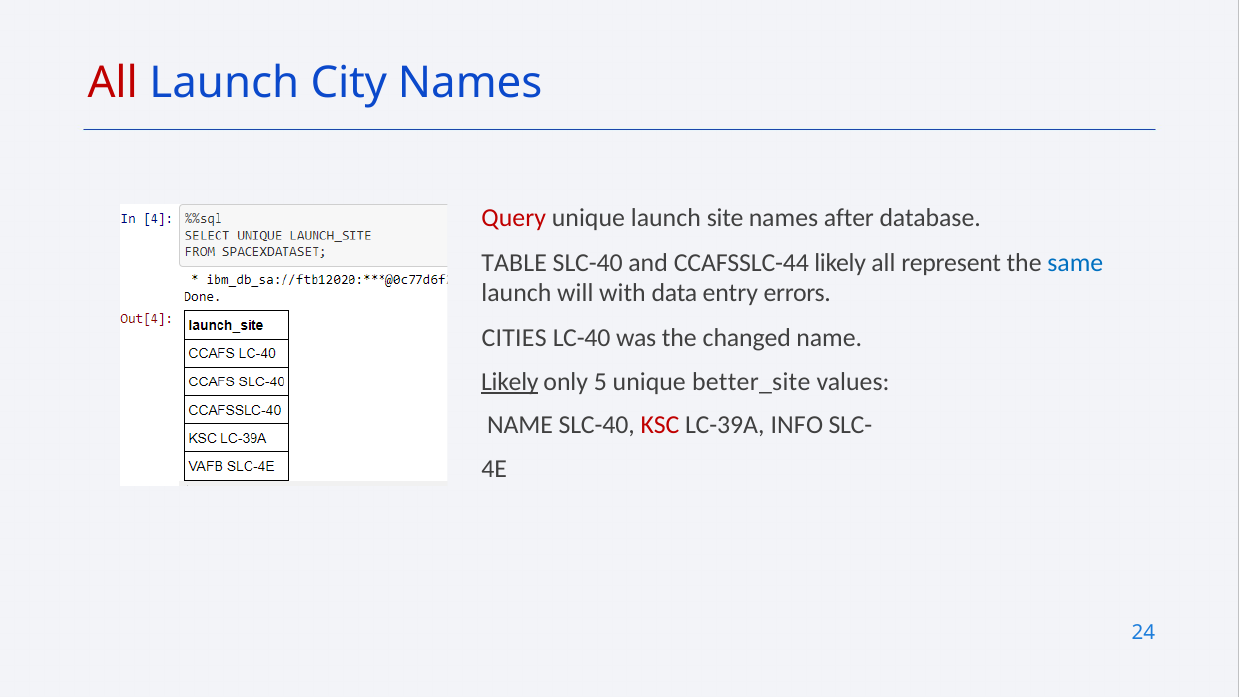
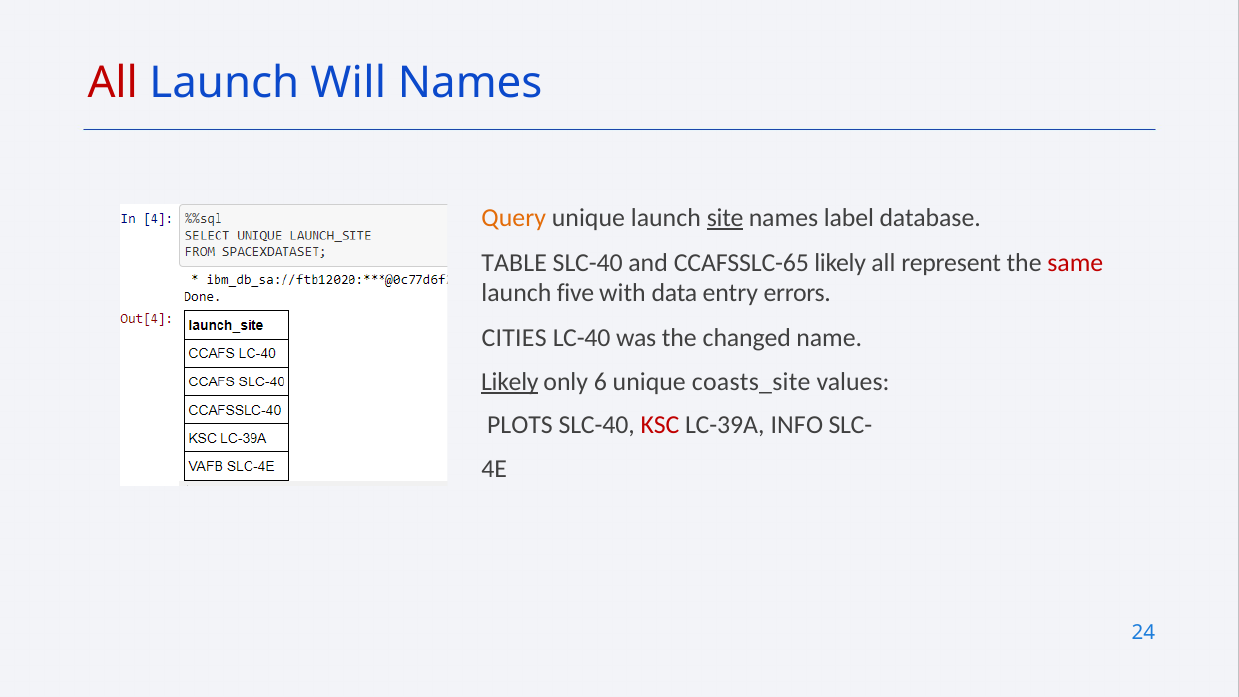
City: City -> Will (348, 83)
Query colour: red -> orange (514, 218)
site underline: none -> present (725, 218)
after: after -> label (849, 218)
CCAFSSLC-44: CCAFSSLC-44 -> CCAFSSLC-65 (741, 263)
same colour: blue -> red (1075, 263)
will: will -> five (576, 293)
5: 5 -> 6 (600, 382)
better_site: better_site -> coasts_site (751, 382)
NAME: NAME -> PLOTS (520, 425)
